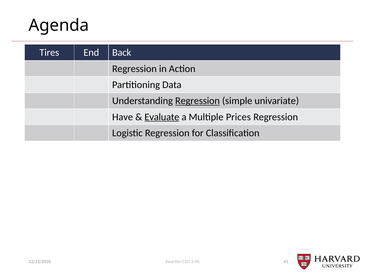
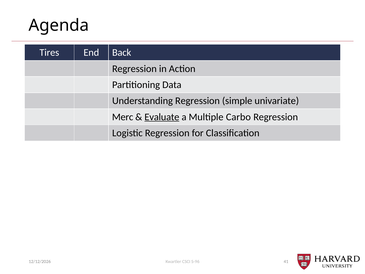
Regression underline: present -> none (197, 101)
Have: Have -> Merc (123, 117)
Prices: Prices -> Carbo (238, 117)
